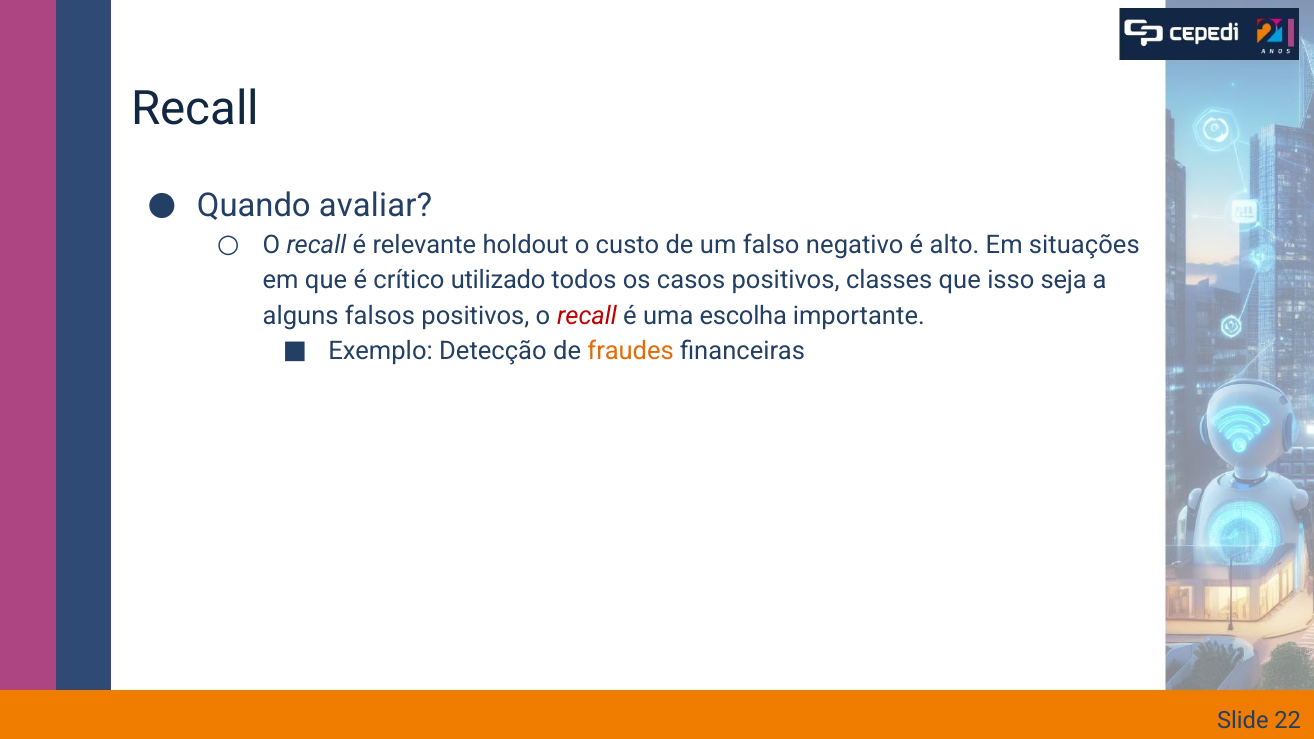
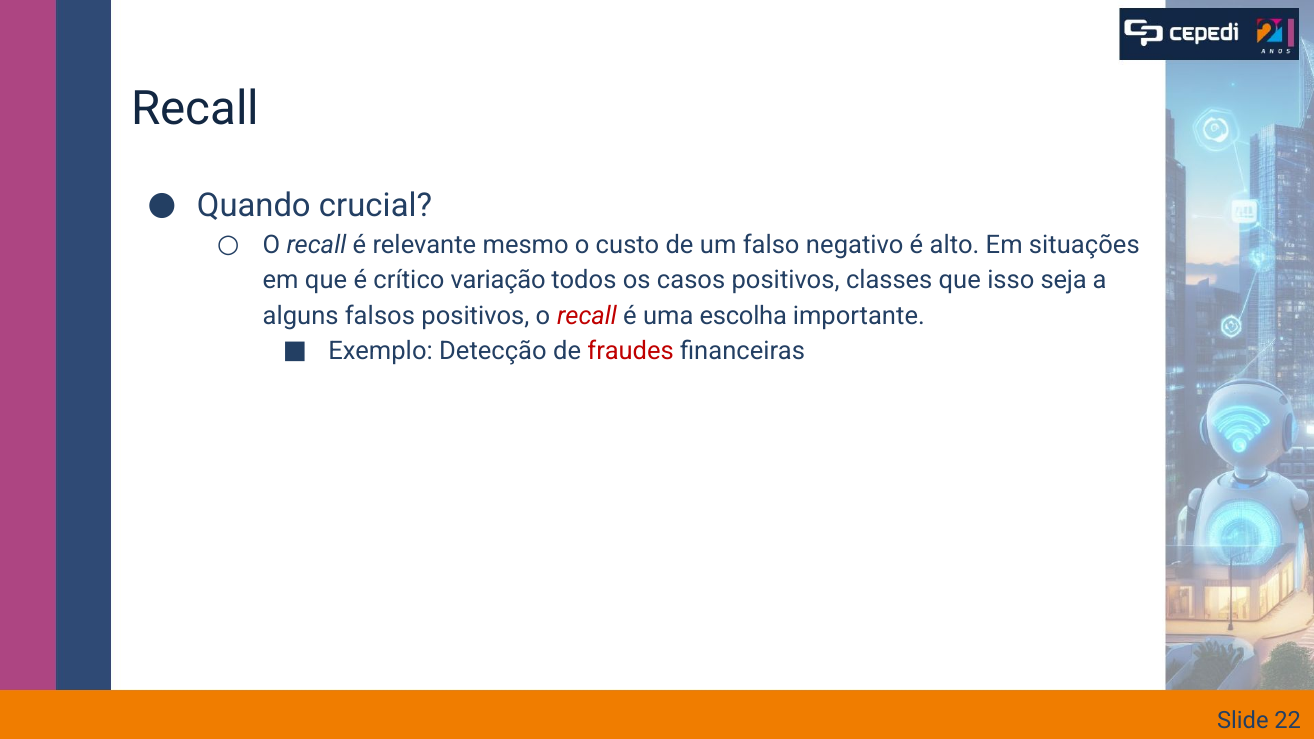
avaliar: avaliar -> crucial (376, 206)
holdout: holdout -> mesmo (526, 245)
utilizado: utilizado -> variação (498, 280)
fraudes colour: orange -> red (631, 351)
